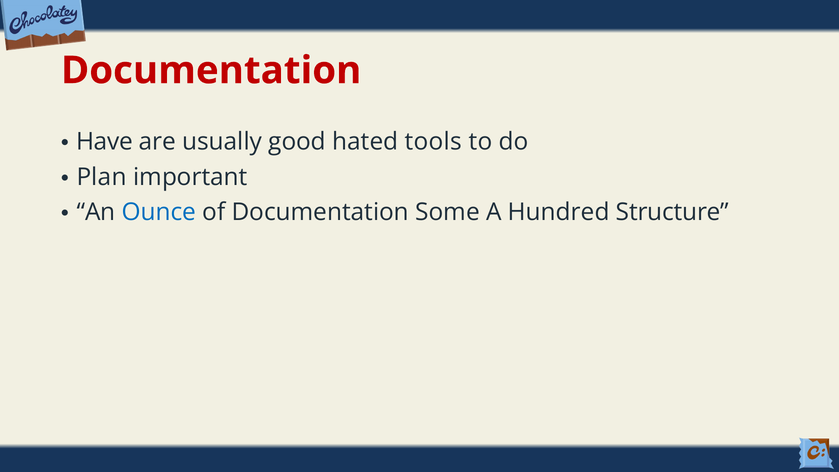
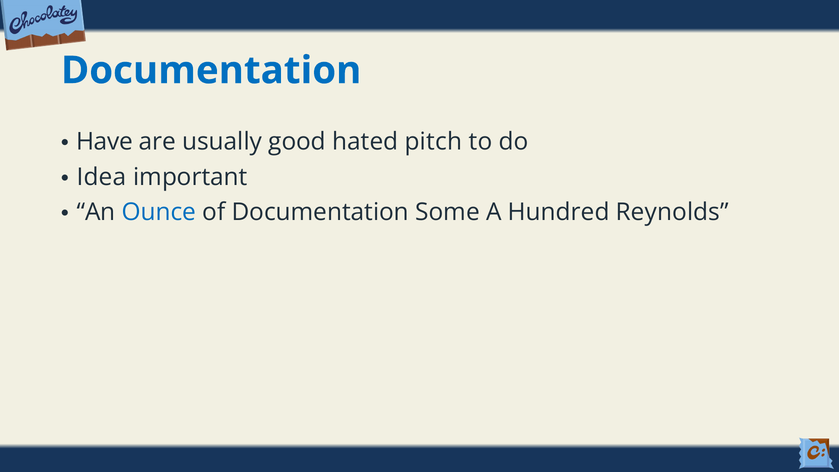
Documentation colour: red -> blue (211, 70)
tools: tools -> pitch (433, 142)
Plan: Plan -> Idea (102, 177)
Structure: Structure -> Reynolds (672, 212)
